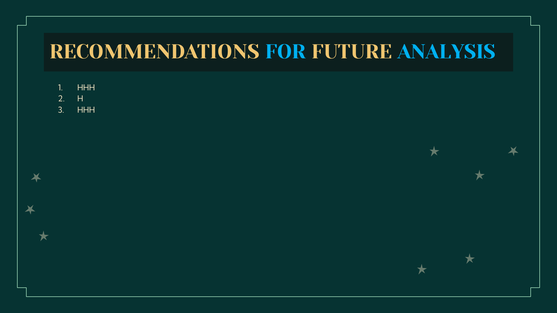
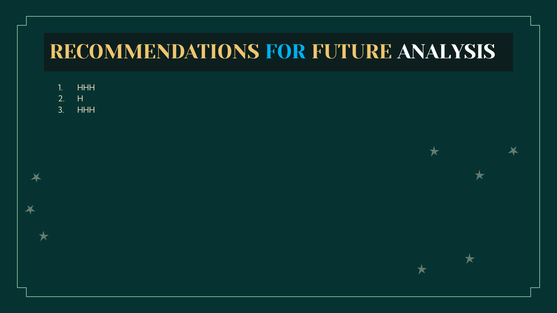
ANALYSIS colour: light blue -> white (446, 52)
